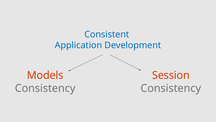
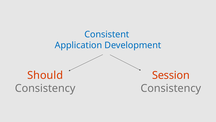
Models: Models -> Should (45, 75)
